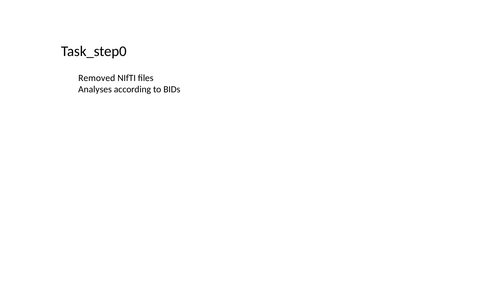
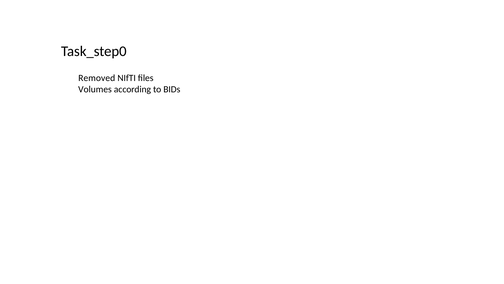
Analyses: Analyses -> Volumes (95, 89)
